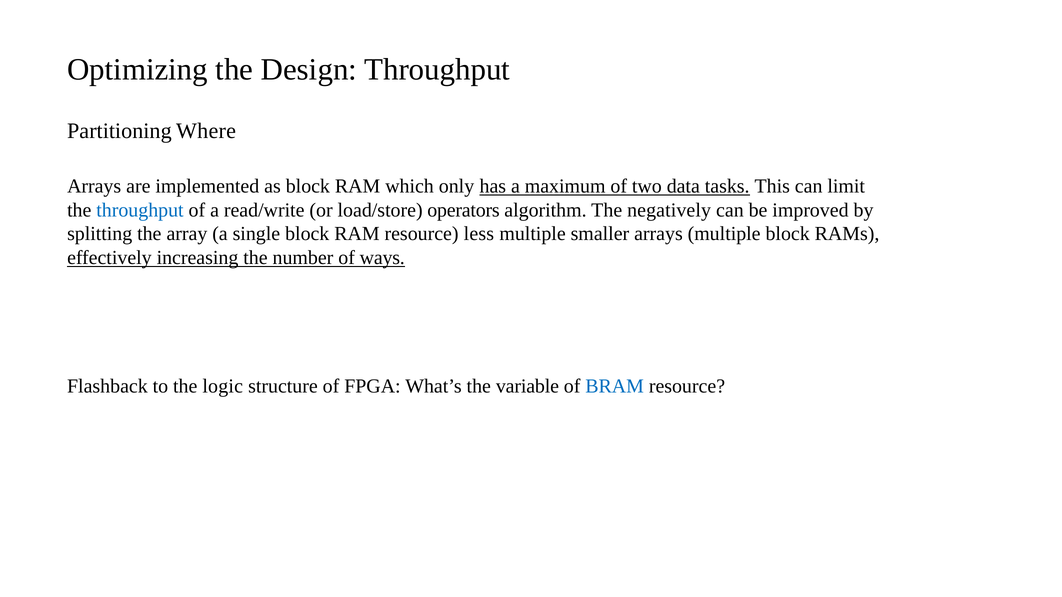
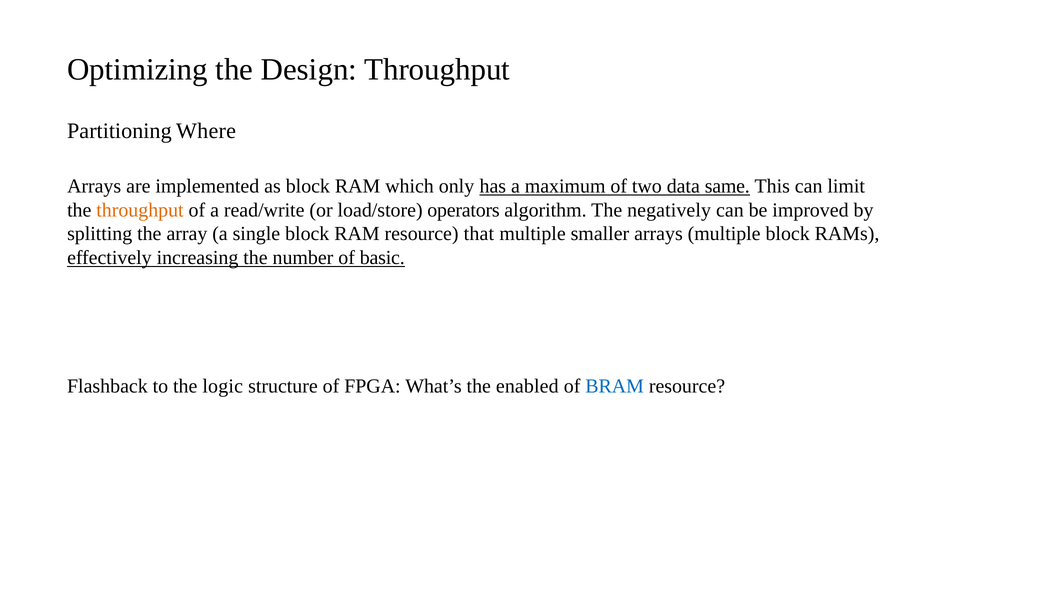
tasks: tasks -> same (727, 186)
throughput colour: blue -> orange (140, 210)
less: less -> that (479, 234)
ways: ways -> basic (382, 258)
variable: variable -> enabled (527, 386)
